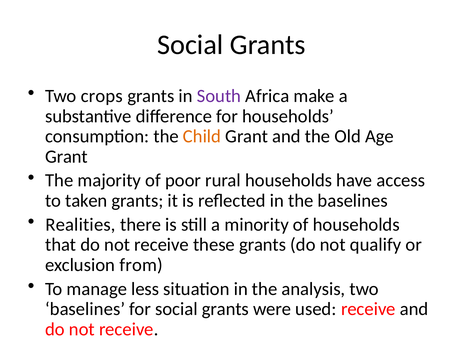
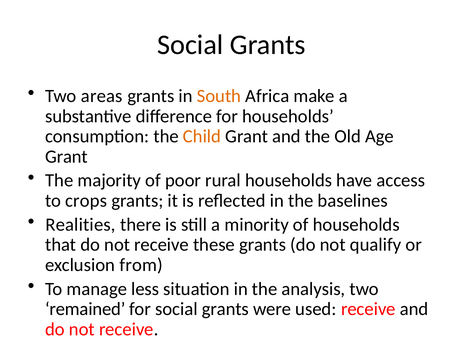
crops: crops -> areas (102, 96)
South colour: purple -> orange (219, 96)
taken: taken -> crops (86, 200)
baselines: baselines -> remained (85, 308)
